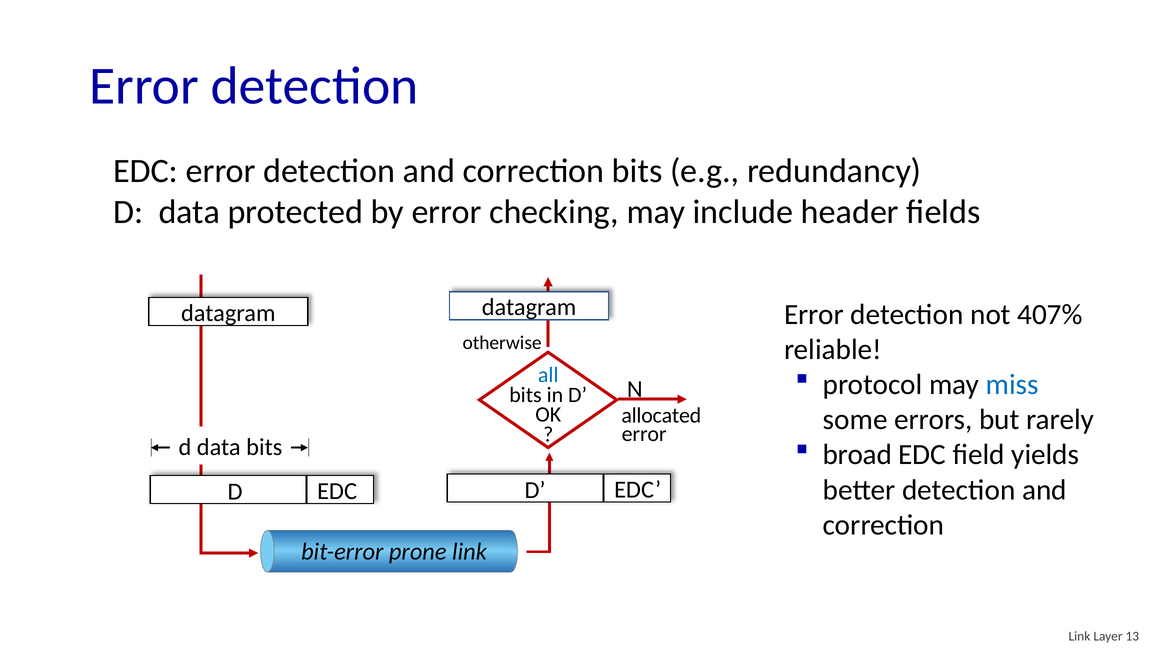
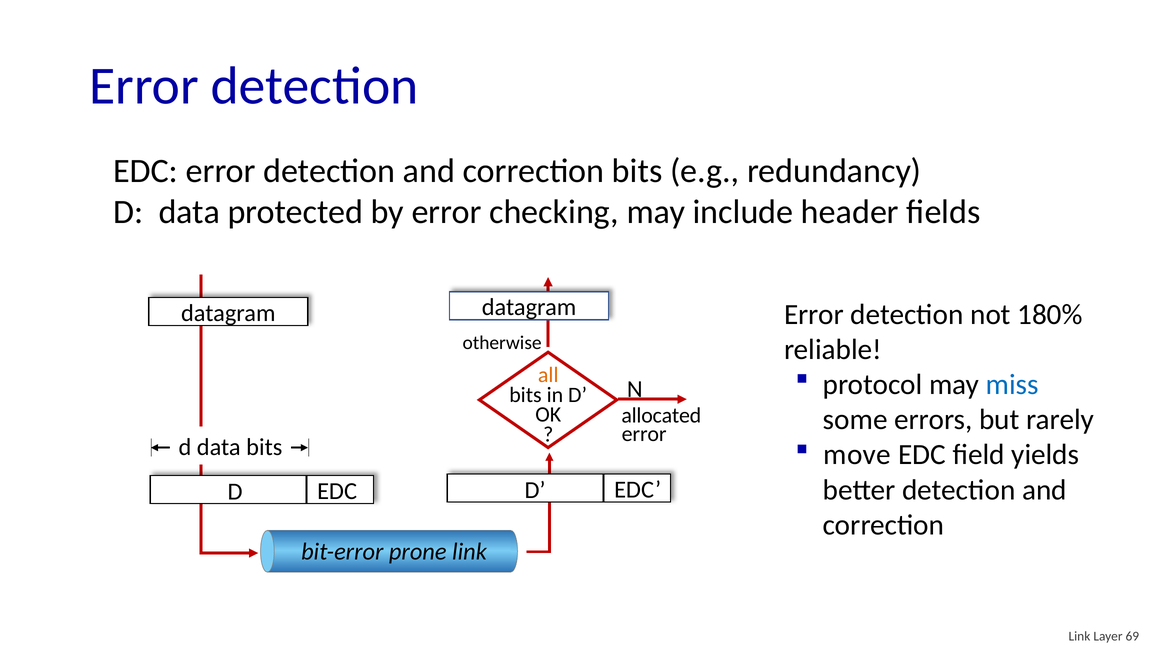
407%: 407% -> 180% (1050, 314)
all colour: blue -> orange (548, 375)
broad: broad -> move (857, 455)
13: 13 -> 69 (1132, 636)
